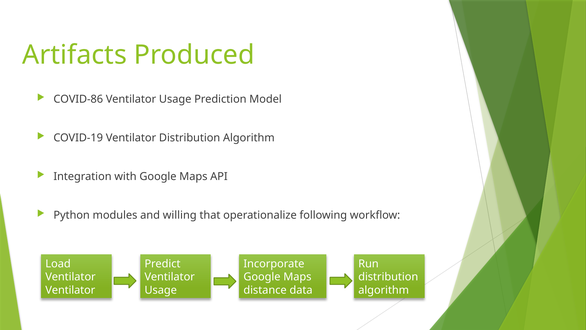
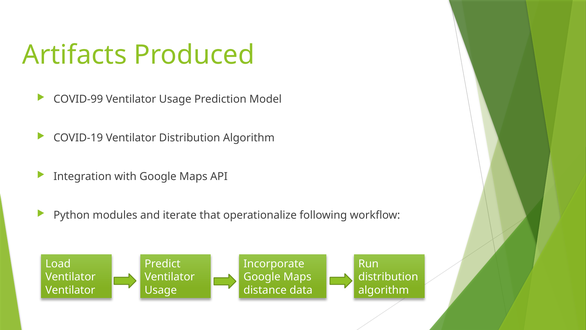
COVID-86: COVID-86 -> COVID-99 (78, 99)
willing: willing -> iterate (180, 215)
